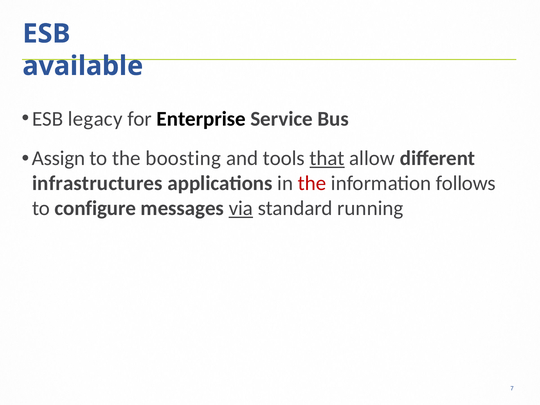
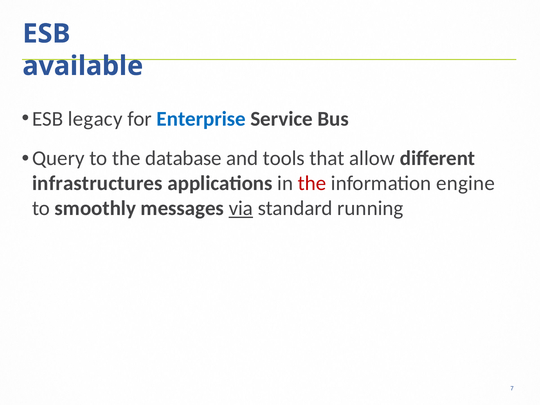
Enterprise colour: black -> blue (201, 119)
Assign: Assign -> Query (58, 158)
boosting: boosting -> database (183, 158)
that underline: present -> none (327, 158)
follows: follows -> engine (466, 183)
configure: configure -> smoothly (95, 208)
